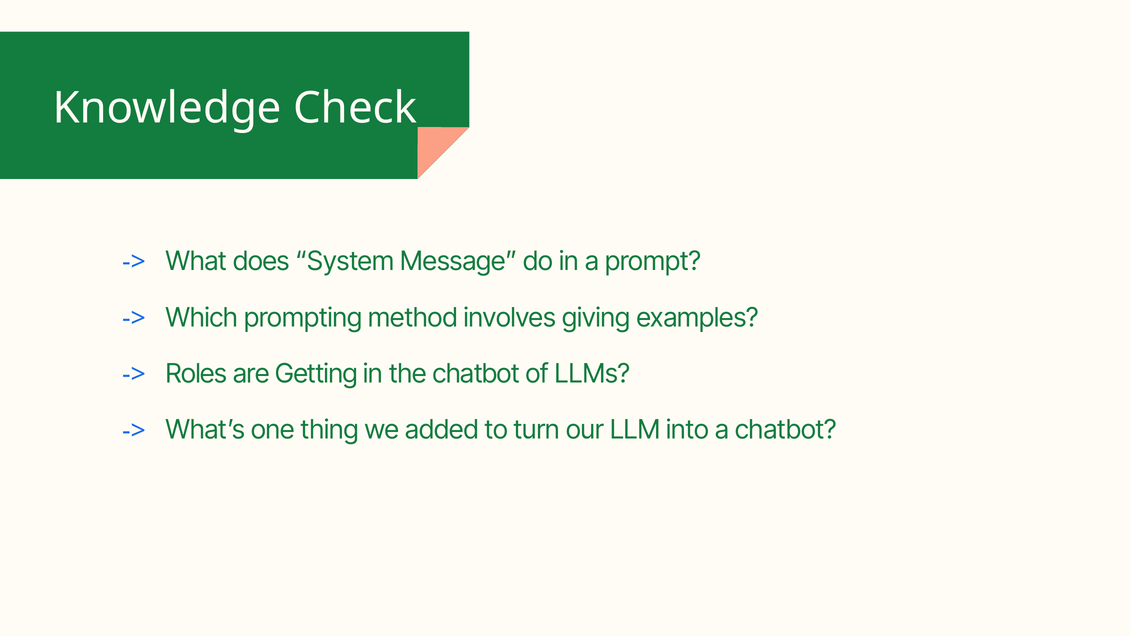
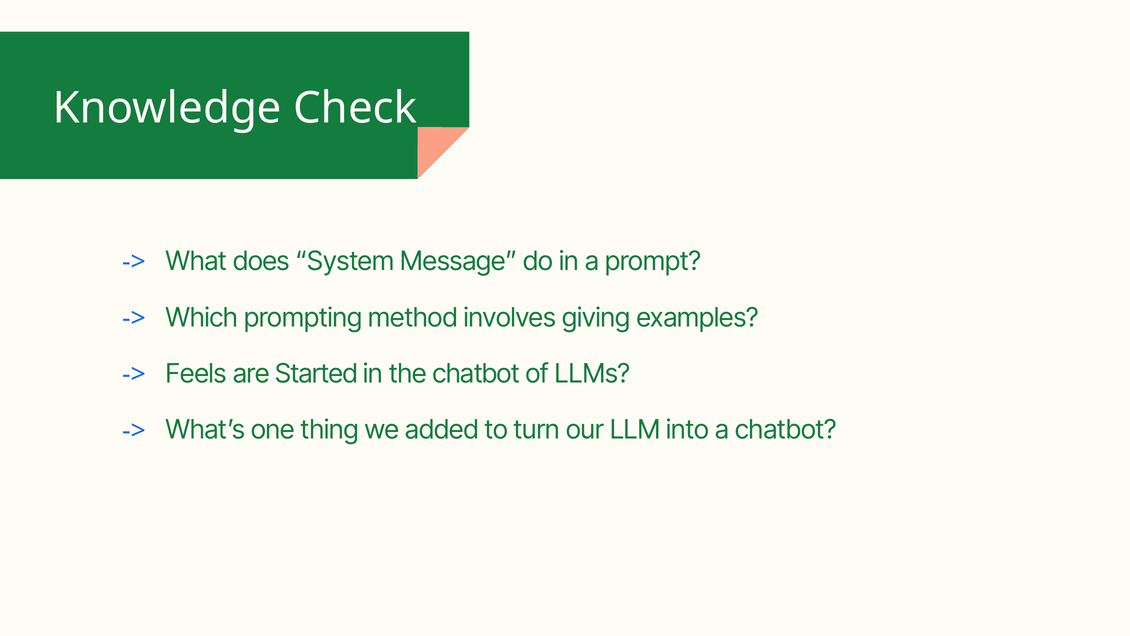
Roles: Roles -> Feels (196, 374)
Getting: Getting -> Started (316, 374)
